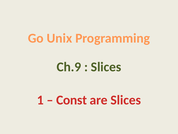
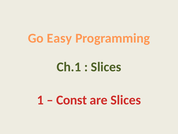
Unix: Unix -> Easy (59, 38)
Ch.9: Ch.9 -> Ch.1 (69, 67)
